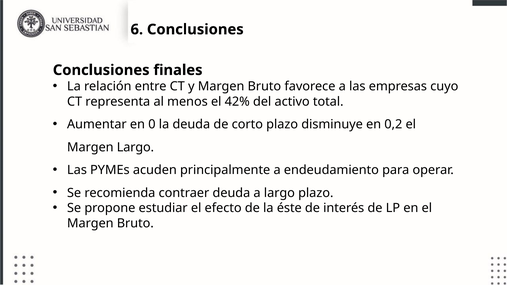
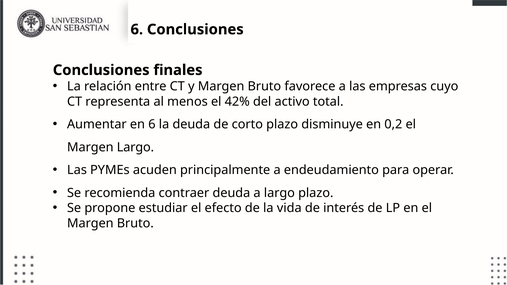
en 0: 0 -> 6 (152, 125)
éste: éste -> vida (289, 208)
